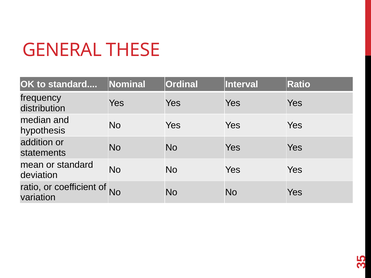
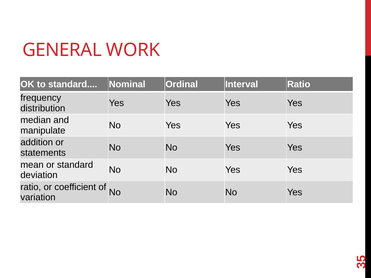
THESE: THESE -> WORK (133, 50)
hypothesis: hypothesis -> manipulate (43, 131)
